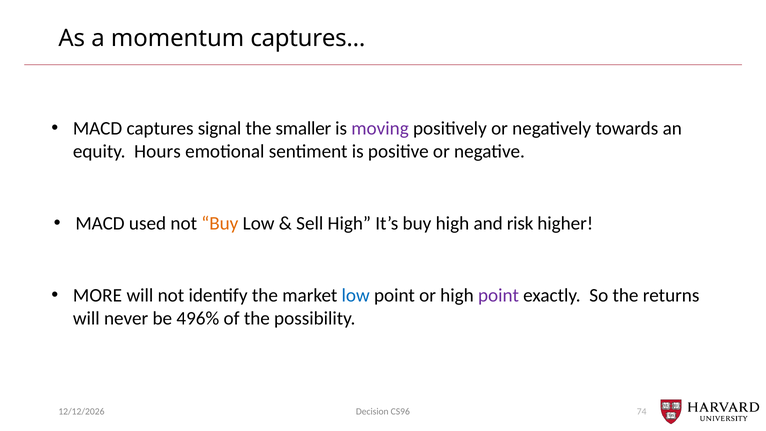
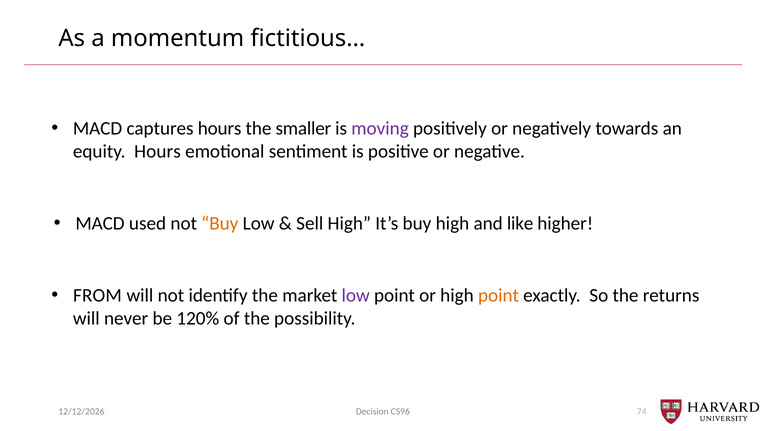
captures…: captures… -> fictitious… (308, 39)
captures signal: signal -> hours (220, 128)
risk: risk -> like (520, 224)
MORE: MORE -> FROM (97, 295)
low colour: blue -> purple (356, 295)
point colour: purple -> orange (499, 295)
496%: 496% -> 120% (198, 318)
